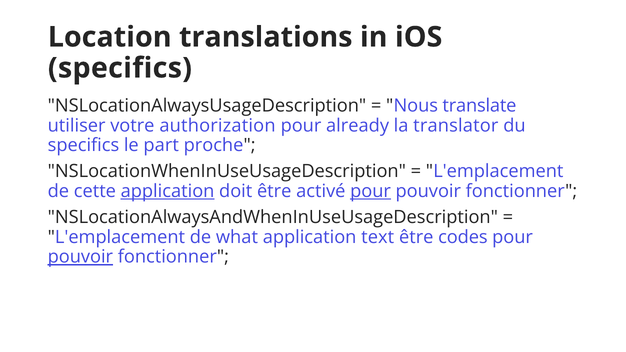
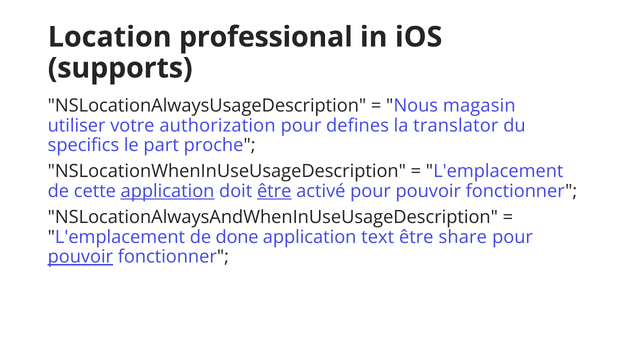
translations: translations -> professional (266, 37)
specifics: specifics -> supports (120, 68)
translate: translate -> magasin (479, 106)
already: already -> defines (358, 126)
être underline: none -> present (274, 191)
pour underline: present -> none (371, 191)
what: what -> done (237, 237)
codes: codes -> share (463, 237)
